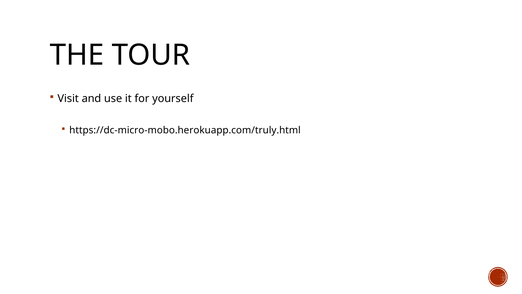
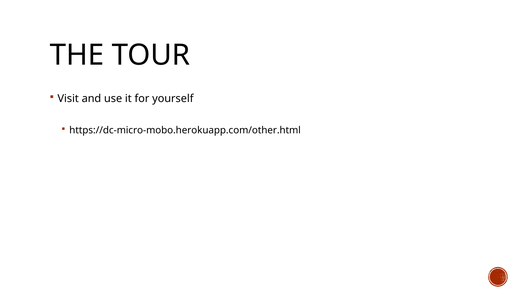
https://dc-micro-mobo.herokuapp.com/truly.html: https://dc-micro-mobo.herokuapp.com/truly.html -> https://dc-micro-mobo.herokuapp.com/other.html (185, 130)
